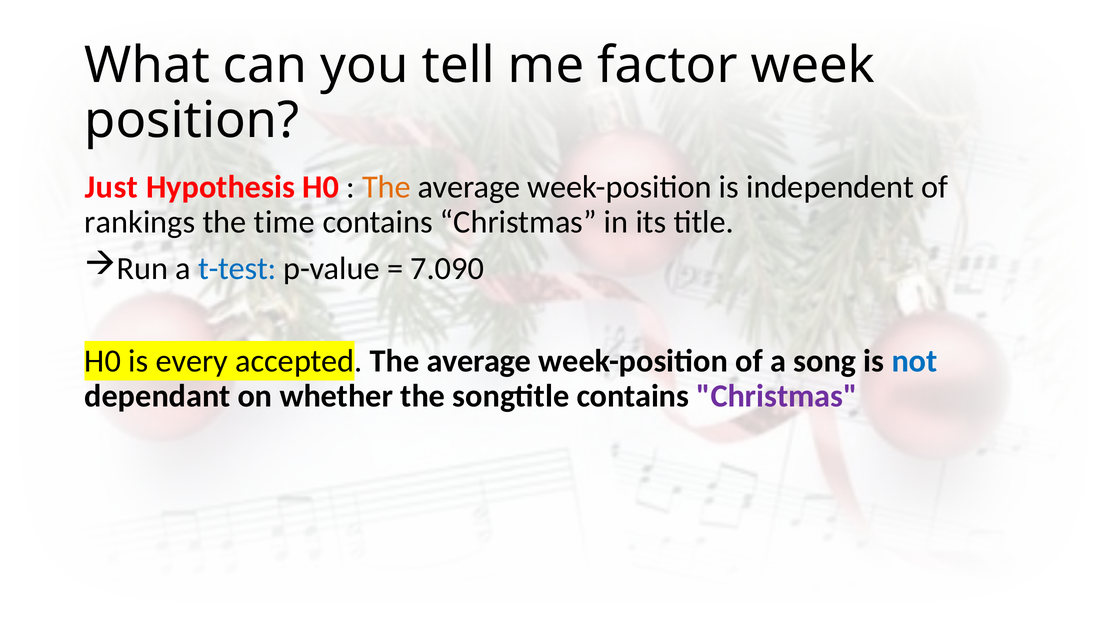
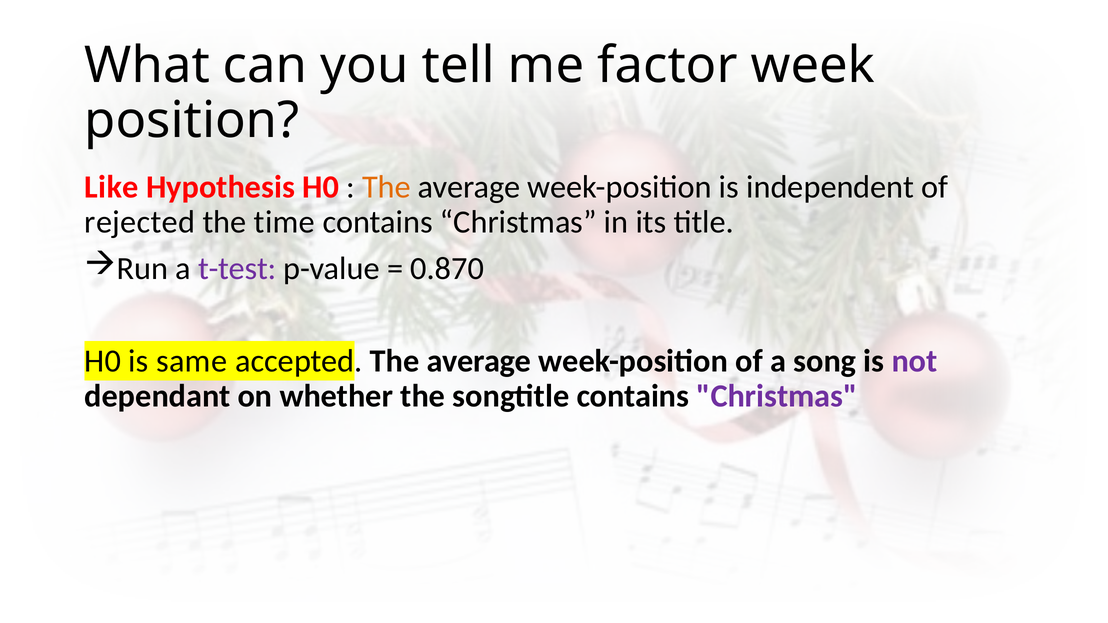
Just: Just -> Like (112, 187)
rankings: rankings -> rejected (140, 222)
t-test colour: blue -> purple (237, 269)
7.090: 7.090 -> 0.870 (447, 269)
every: every -> same (192, 361)
not colour: blue -> purple (914, 361)
